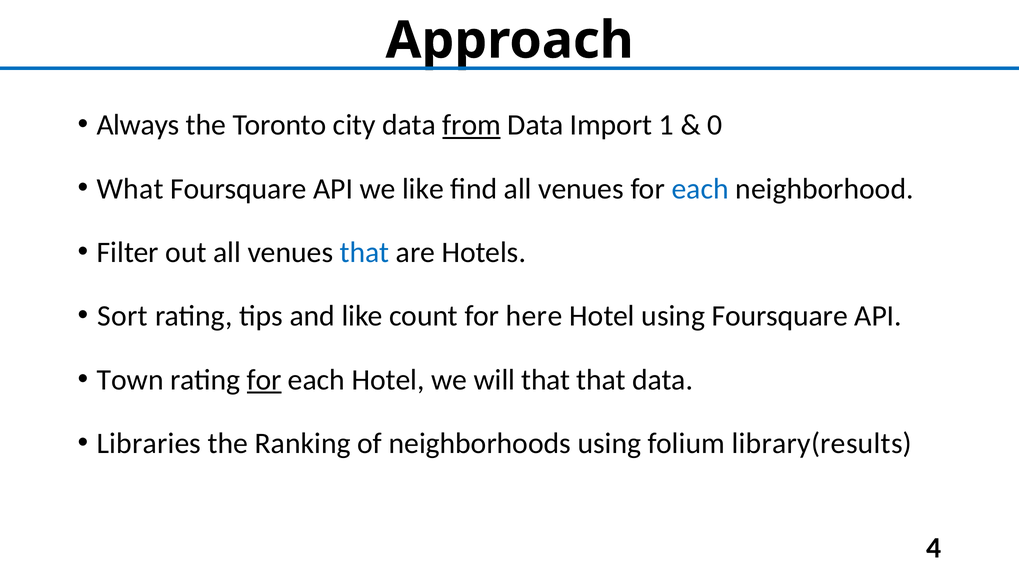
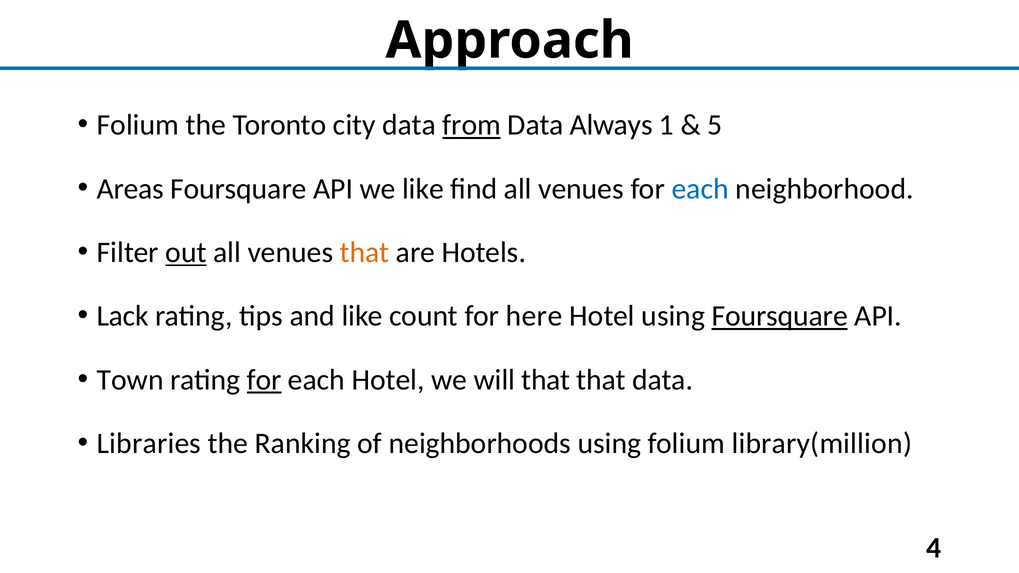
Always: Always -> Folium (138, 125)
Import: Import -> Always (611, 125)
0: 0 -> 5 (715, 125)
What: What -> Areas (130, 189)
out underline: none -> present (186, 253)
that colour: blue -> orange (365, 253)
Sort: Sort -> Lack (123, 316)
Foursquare underline: none -> present (780, 316)
library(results: library(results -> library(million (822, 444)
